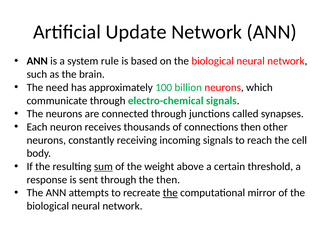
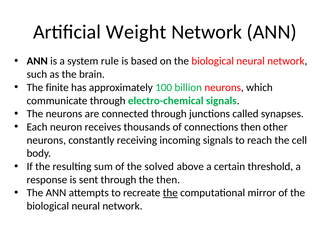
Update: Update -> Weight (136, 32)
need: need -> finite (57, 88)
sum underline: present -> none (103, 167)
weight: weight -> solved (159, 167)
